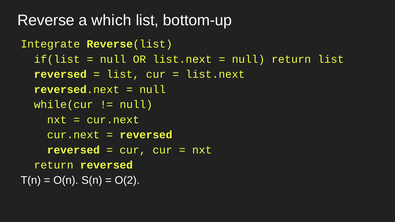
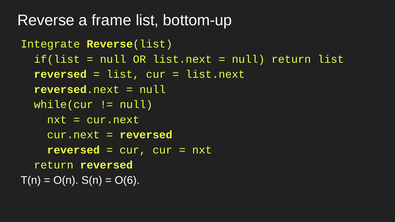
which: which -> frame (111, 20)
O(2: O(2 -> O(6 (127, 180)
